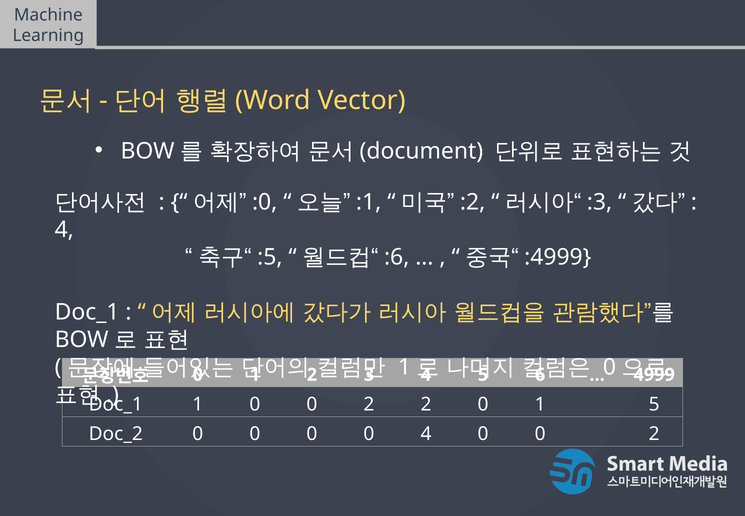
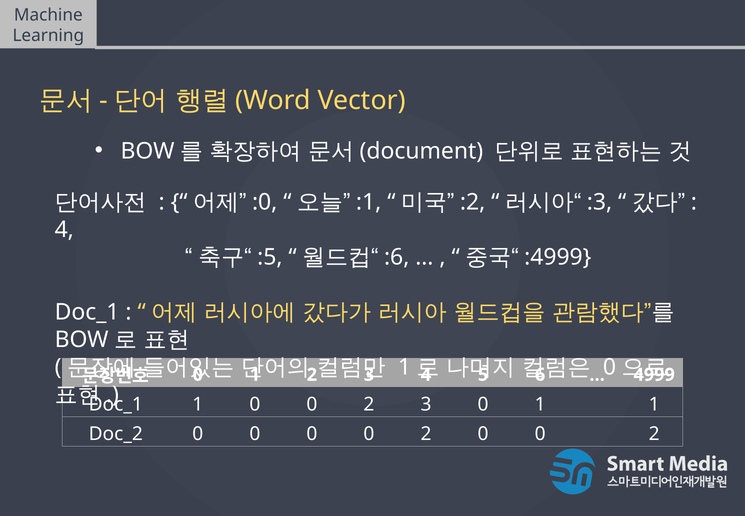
0 2 2: 2 -> 3 (426, 404)
1 5: 5 -> 1 (654, 404)
0 0 0 4: 4 -> 2 (426, 434)
